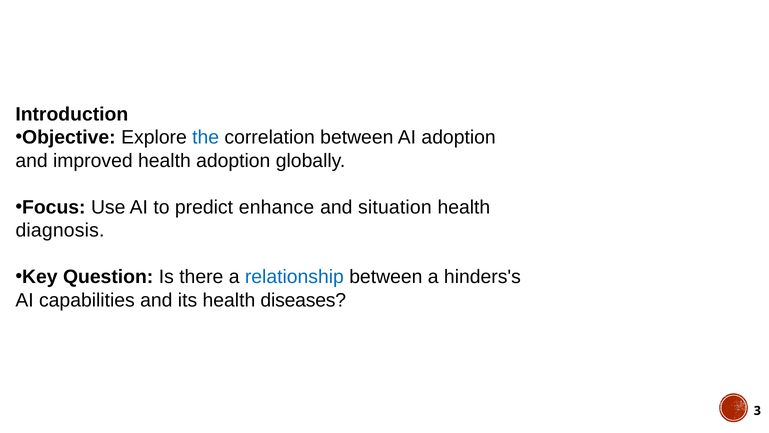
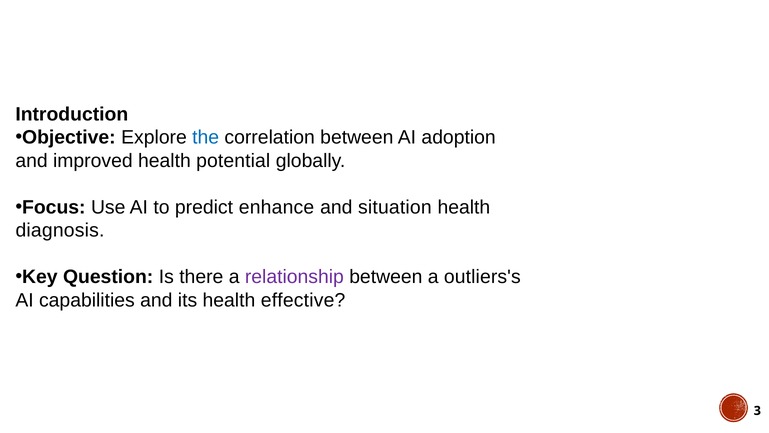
health adoption: adoption -> potential (233, 161)
relationship colour: blue -> purple (294, 277)
hinders's: hinders's -> outliers's (482, 277)
diseases: diseases -> effective (303, 300)
